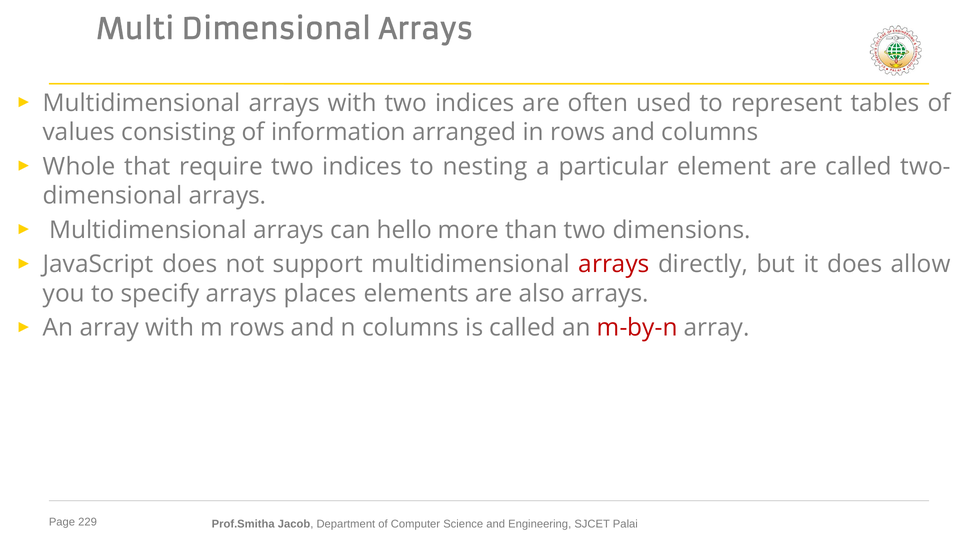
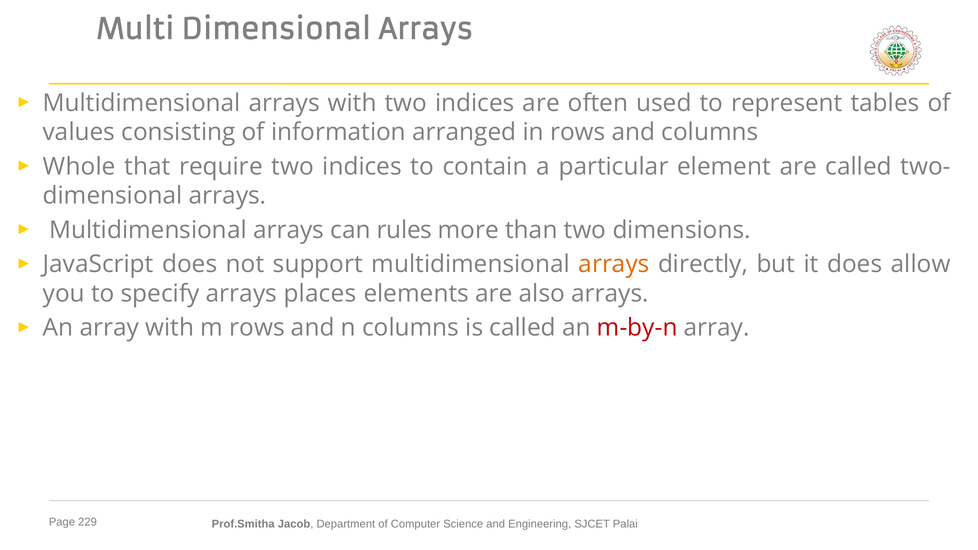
nesting: nesting -> contain (485, 167)
hello: hello -> rules (404, 230)
arrays colour: red -> orange (614, 264)
